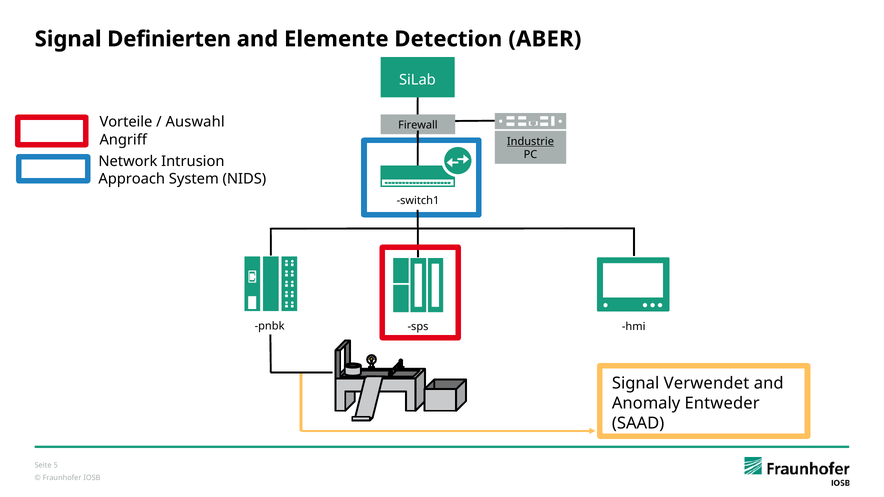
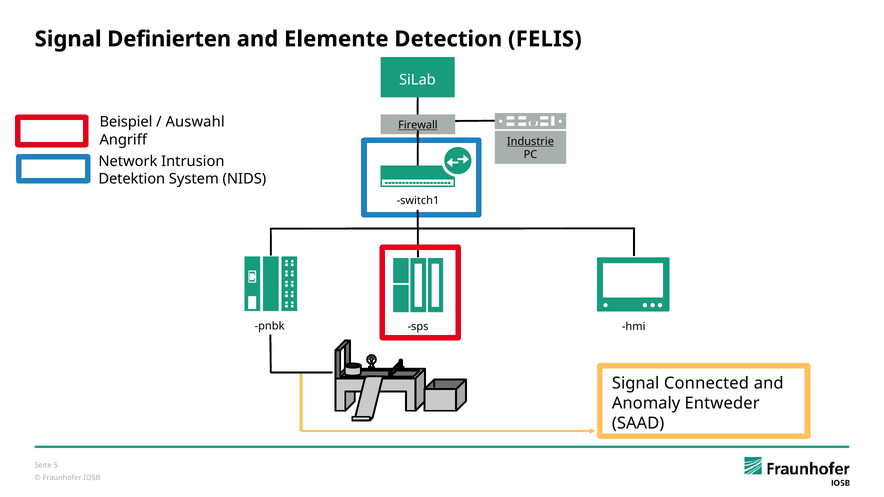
ABER: ABER -> FELIS (545, 39)
Vorteile: Vorteile -> Beispiel (126, 122)
Firewall underline: none -> present (418, 125)
Approach: Approach -> Detektion (132, 179)
Verwendet: Verwendet -> Connected (706, 384)
